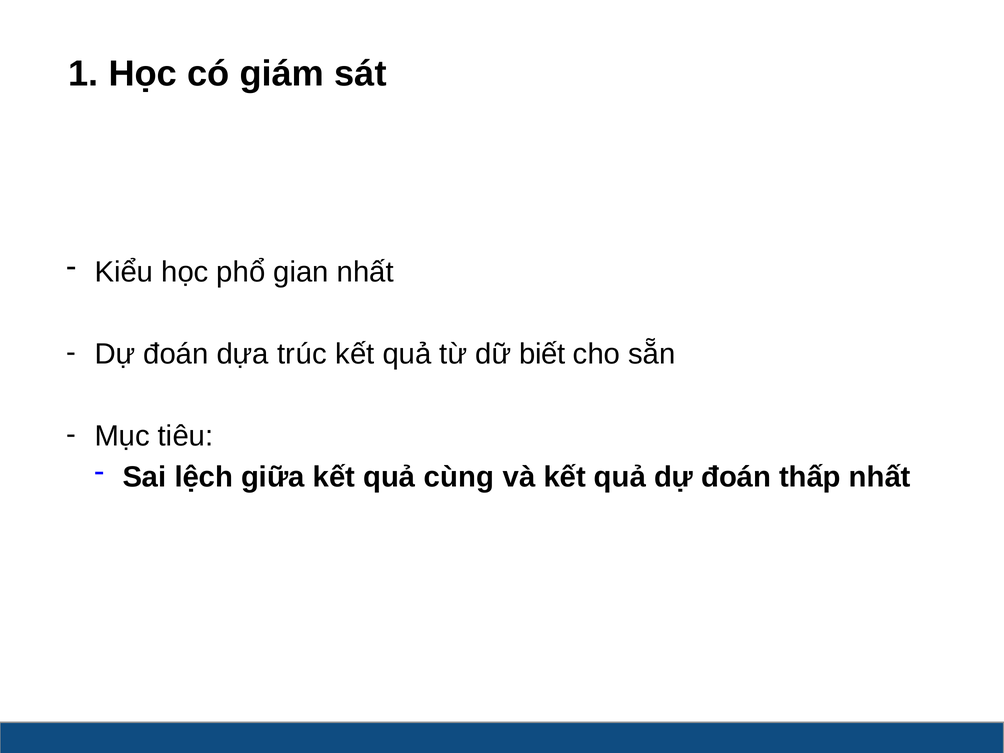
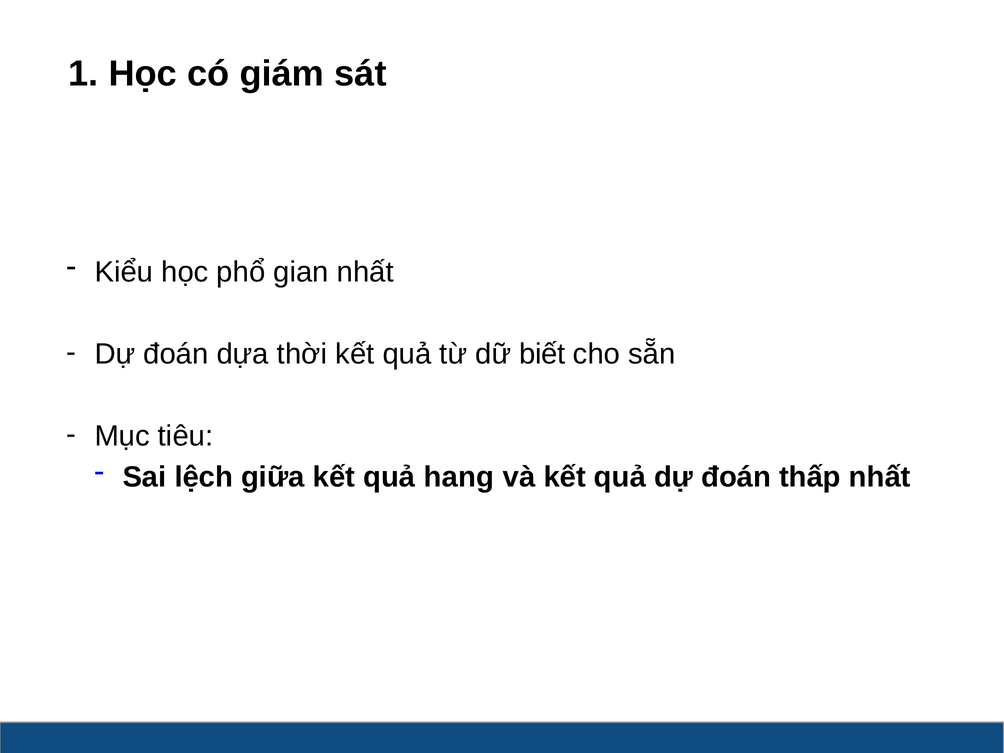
trúc: trúc -> thời (302, 354)
cùng: cùng -> hang (459, 477)
